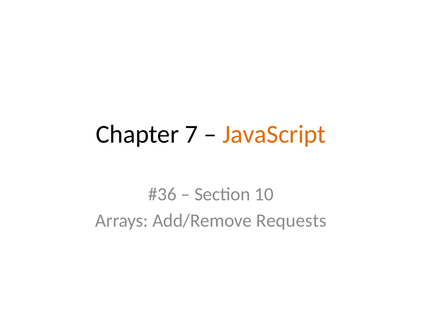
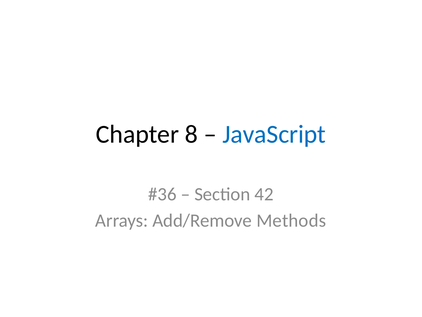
7: 7 -> 8 (191, 134)
JavaScript colour: orange -> blue (274, 134)
10: 10 -> 42 (264, 194)
Requests: Requests -> Methods (291, 220)
